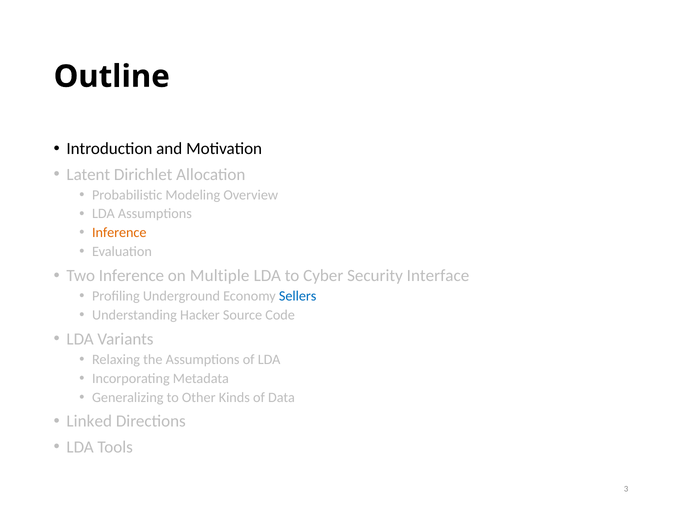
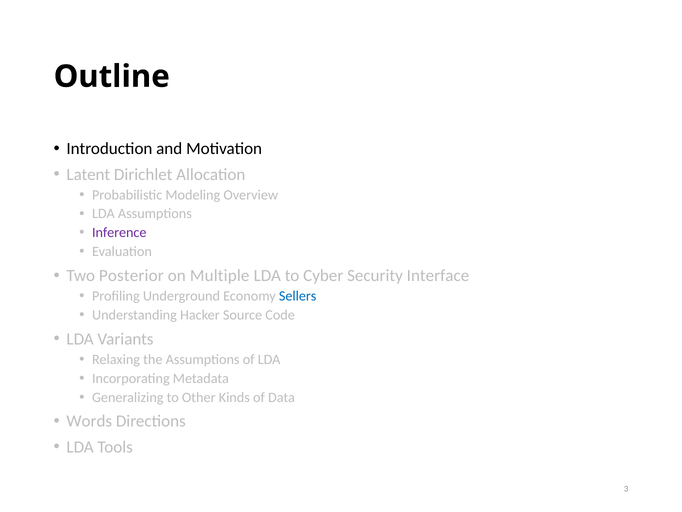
Inference colour: orange -> purple (119, 232)
Two Inference: Inference -> Posterior (131, 275)
Linked: Linked -> Words (89, 421)
